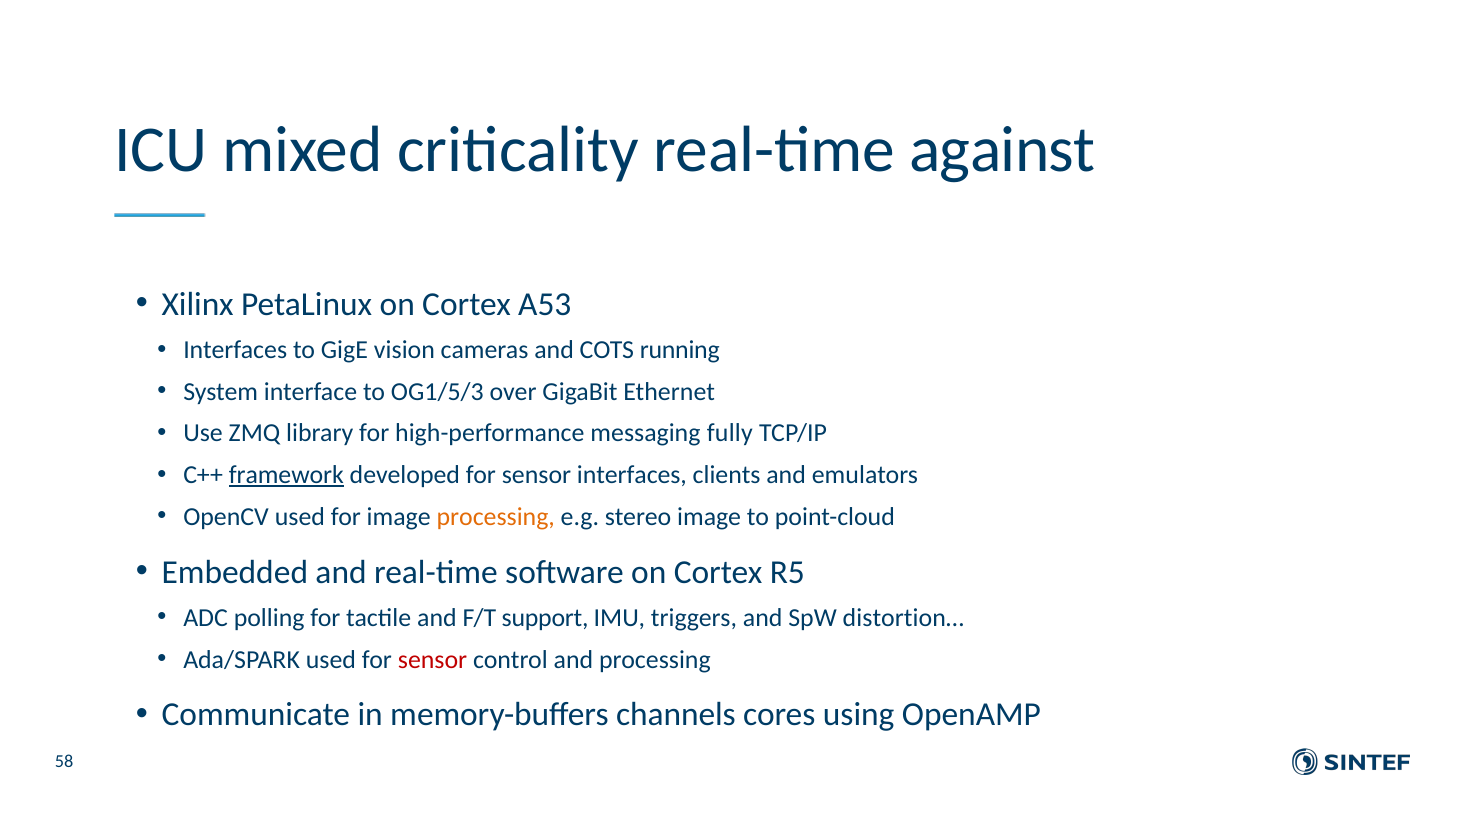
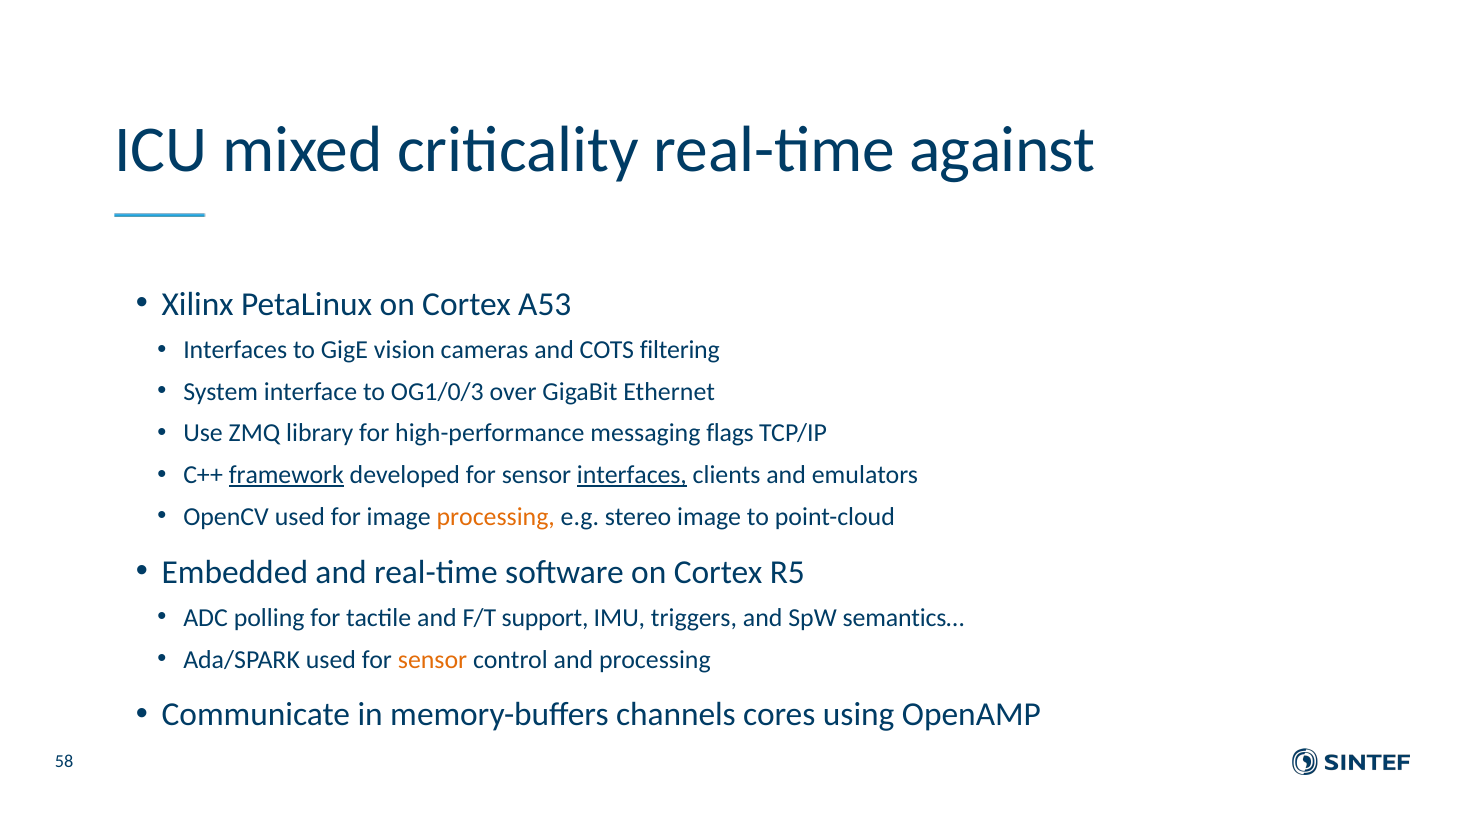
running: running -> filtering (680, 350)
OG1/5/3: OG1/5/3 -> OG1/0/3 (437, 392)
fully: fully -> flags (730, 433)
interfaces underline: none -> present (632, 475)
distortion…: distortion… -> semantics… (903, 618)
sensor colour: red -> orange (433, 660)
